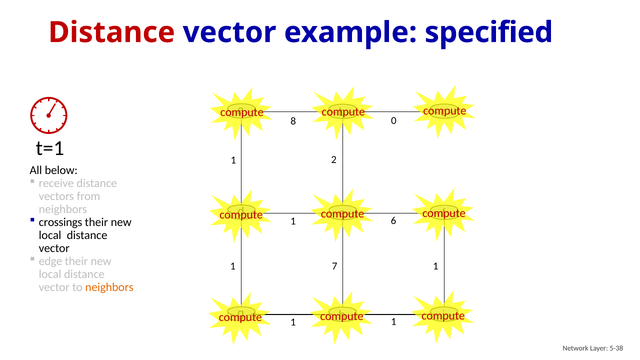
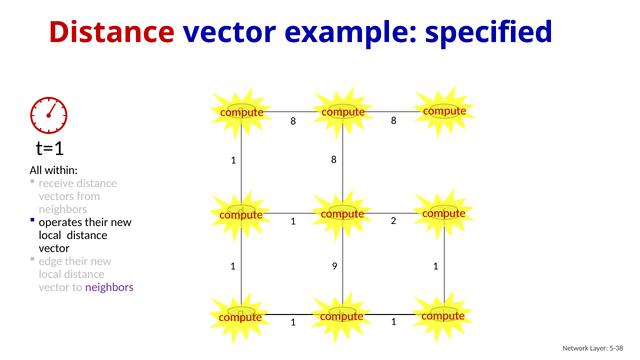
8 0: 0 -> 8 (394, 120)
2: 2 -> 8 (334, 160)
below: below -> within (61, 170)
crossings: crossings -> operates (61, 222)
6: 6 -> 2 (394, 221)
7: 7 -> 9 (335, 266)
neighbors colour: orange -> purple (109, 287)
